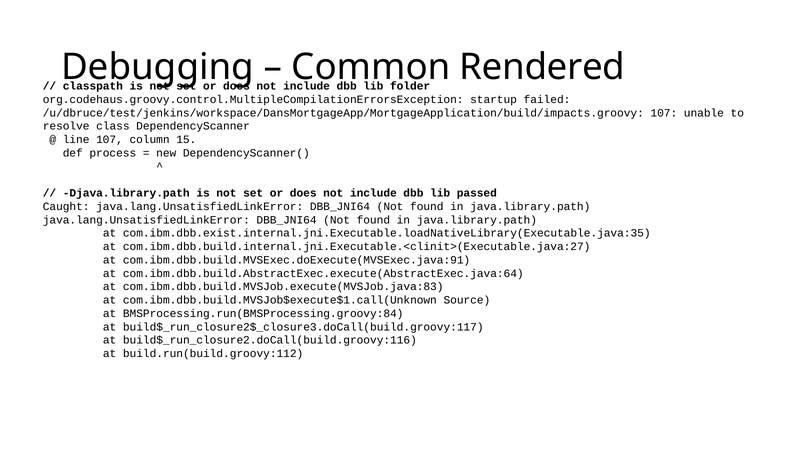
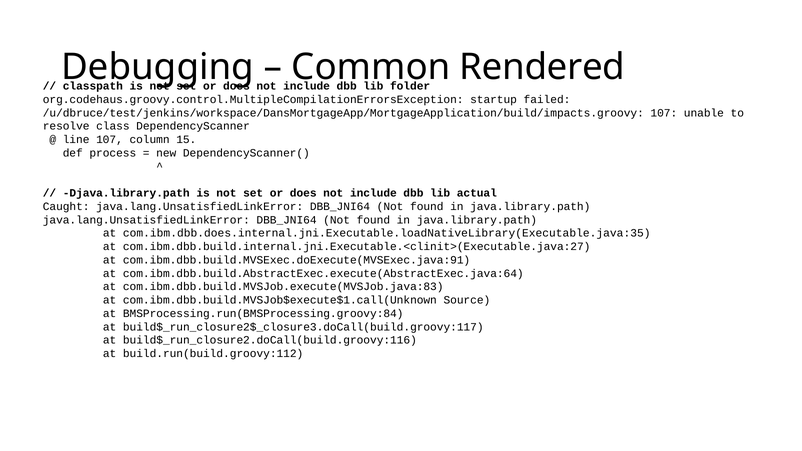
passed: passed -> actual (477, 193)
com.ibm.dbb.exist.internal.jni.Executable.loadNativeLibrary(Executable.java:35: com.ibm.dbb.exist.internal.jni.Executable.loadNativeLibrary(Executable.java:35 -> com.ibm.dbb.does.internal.jni.Executable.loadNativeLibrary(Executable.java:35 (387, 233)
